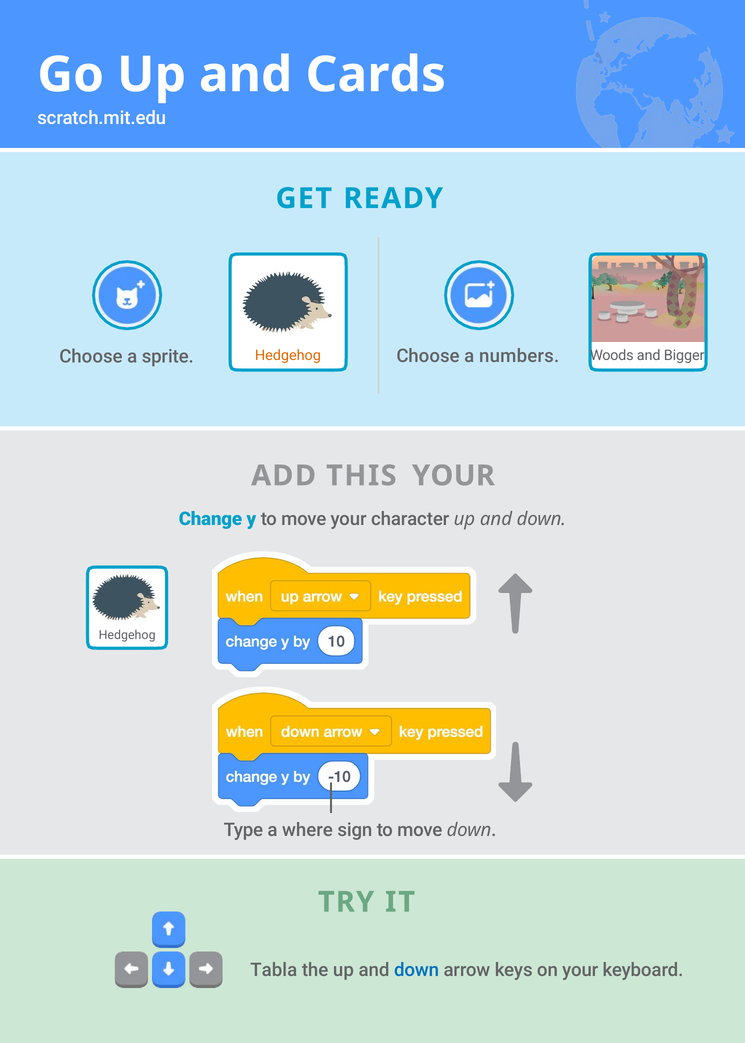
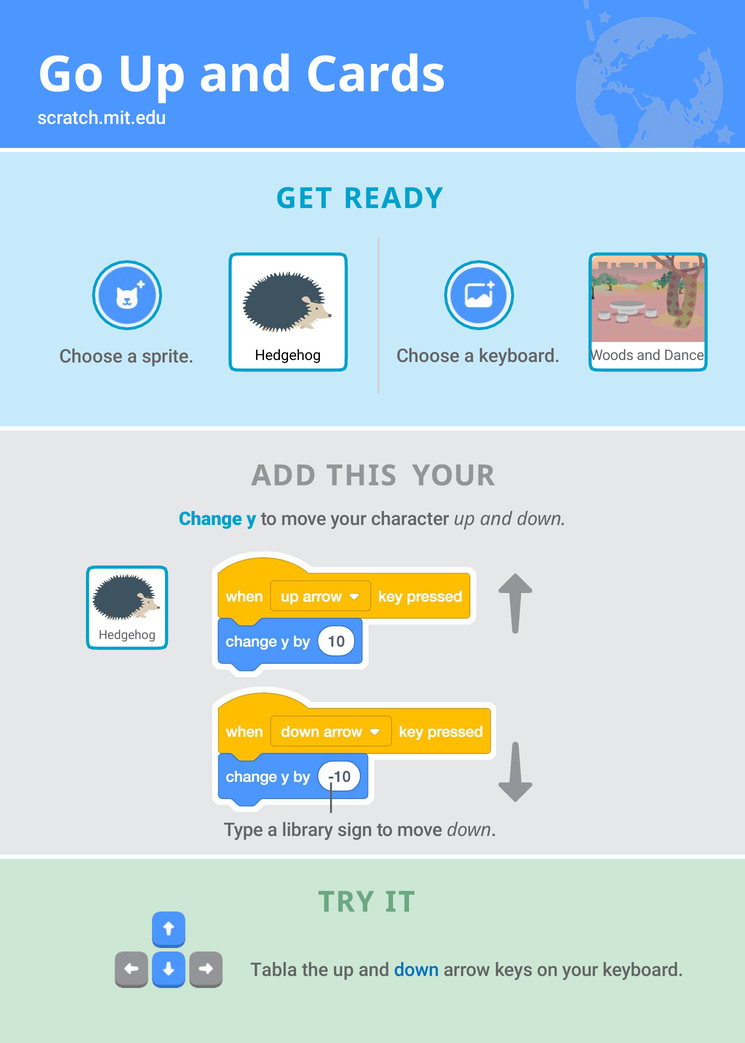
a numbers: numbers -> keyboard (519, 356)
Hedgehog colour: orange -> black (288, 356)
Bigger: Bigger -> Dance (684, 356)
where: where -> library (308, 830)
